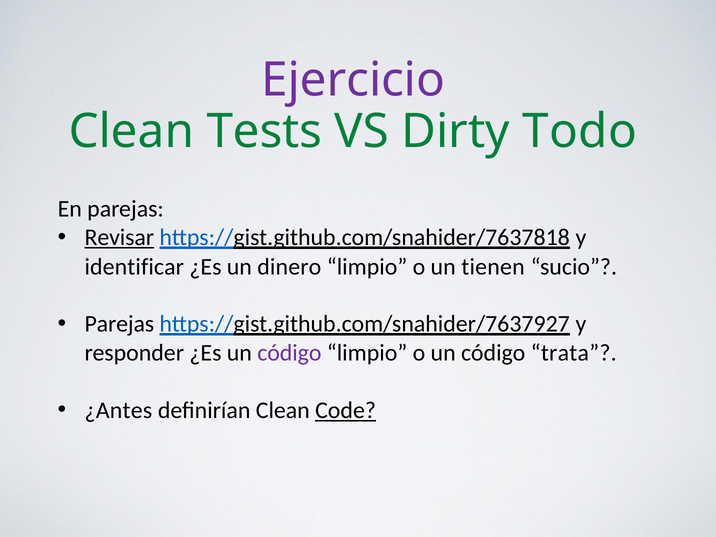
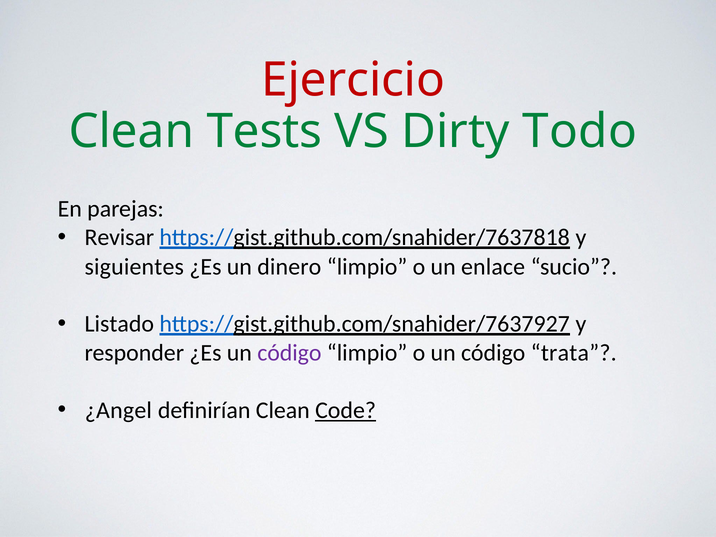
Ejercicio colour: purple -> red (353, 80)
Revisar underline: present -> none (119, 238)
identificar: identificar -> siguientes (134, 267)
tienen: tienen -> enlace (493, 267)
Parejas: Parejas -> Listado (119, 324)
¿Antes: ¿Antes -> ¿Angel (118, 410)
